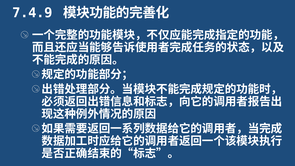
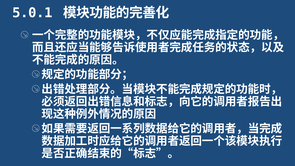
7.4.9: 7.4.9 -> 5.0.1 (32, 13)
